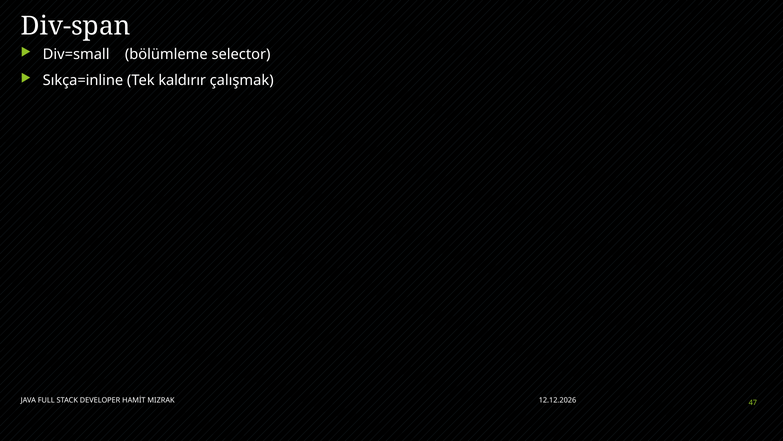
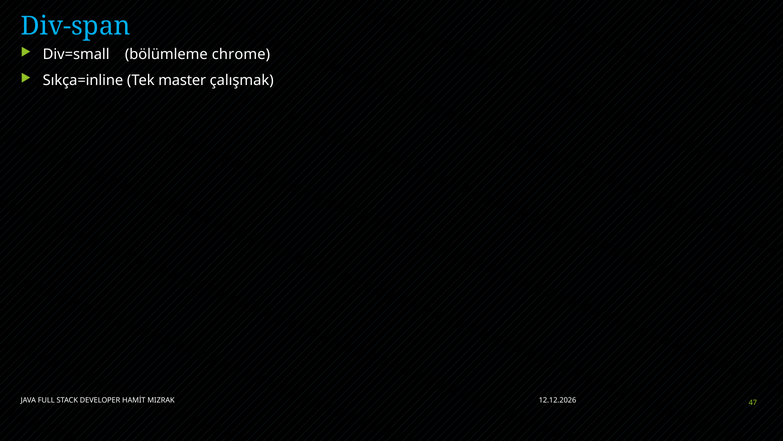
Div-span colour: white -> light blue (76, 26)
selector: selector -> chrome (241, 54)
kaldırır: kaldırır -> master (182, 80)
